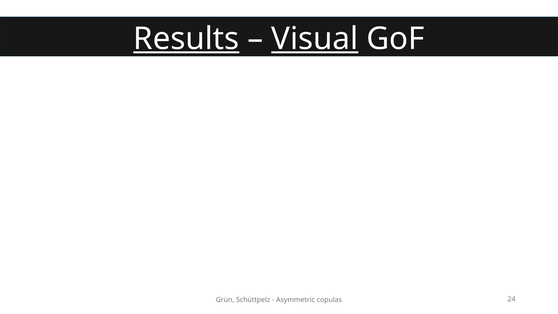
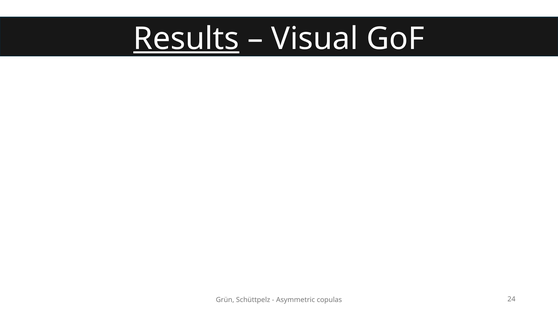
Visual underline: present -> none (315, 39)
